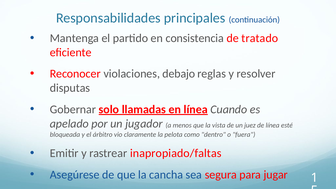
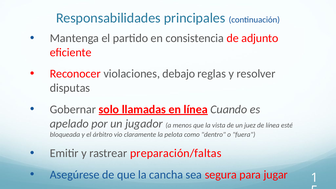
tratado: tratado -> adjunto (260, 38)
inapropiado/faltas: inapropiado/faltas -> preparación/faltas (176, 153)
